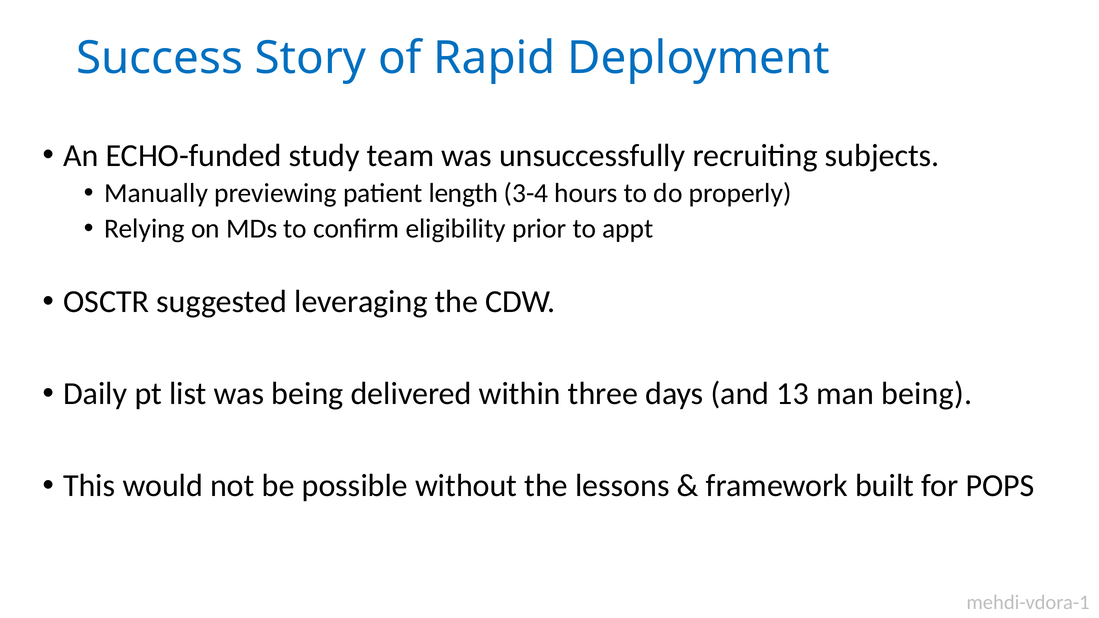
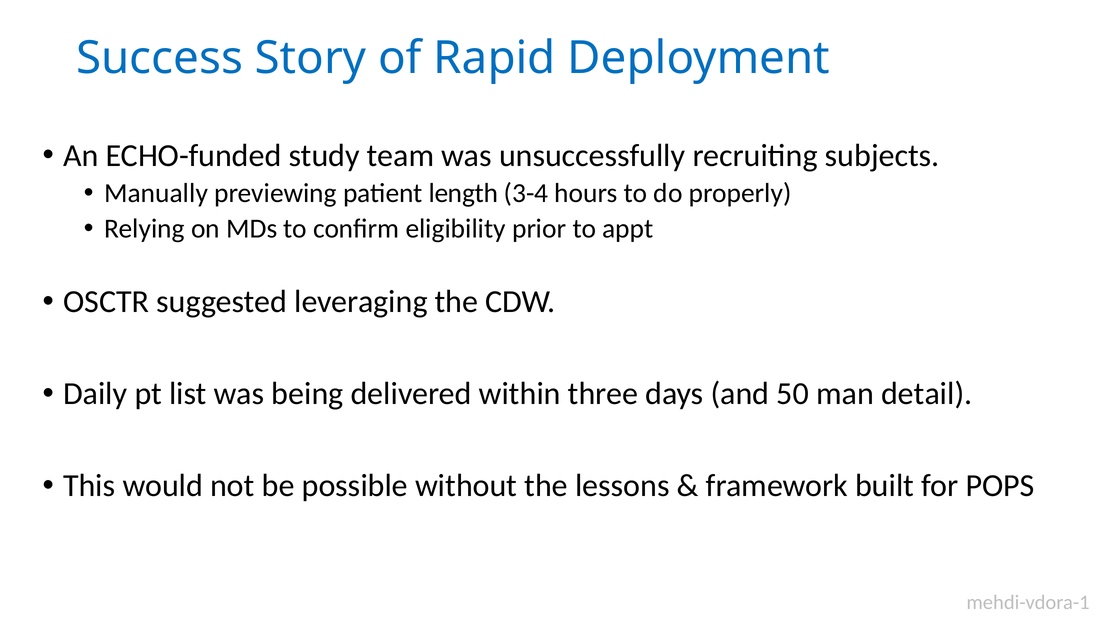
13: 13 -> 50 (793, 394)
man being: being -> detail (927, 394)
